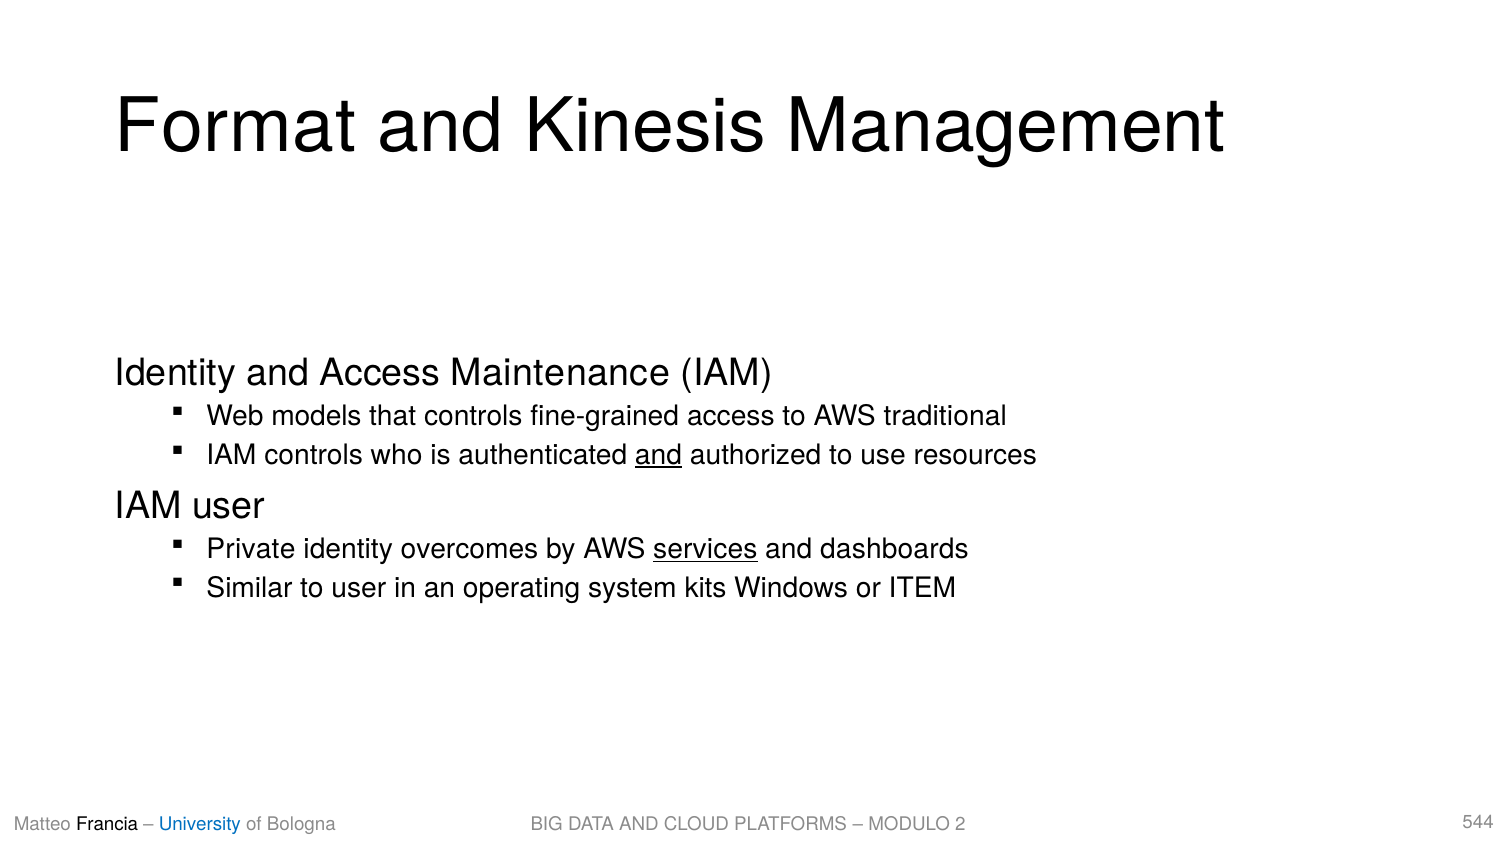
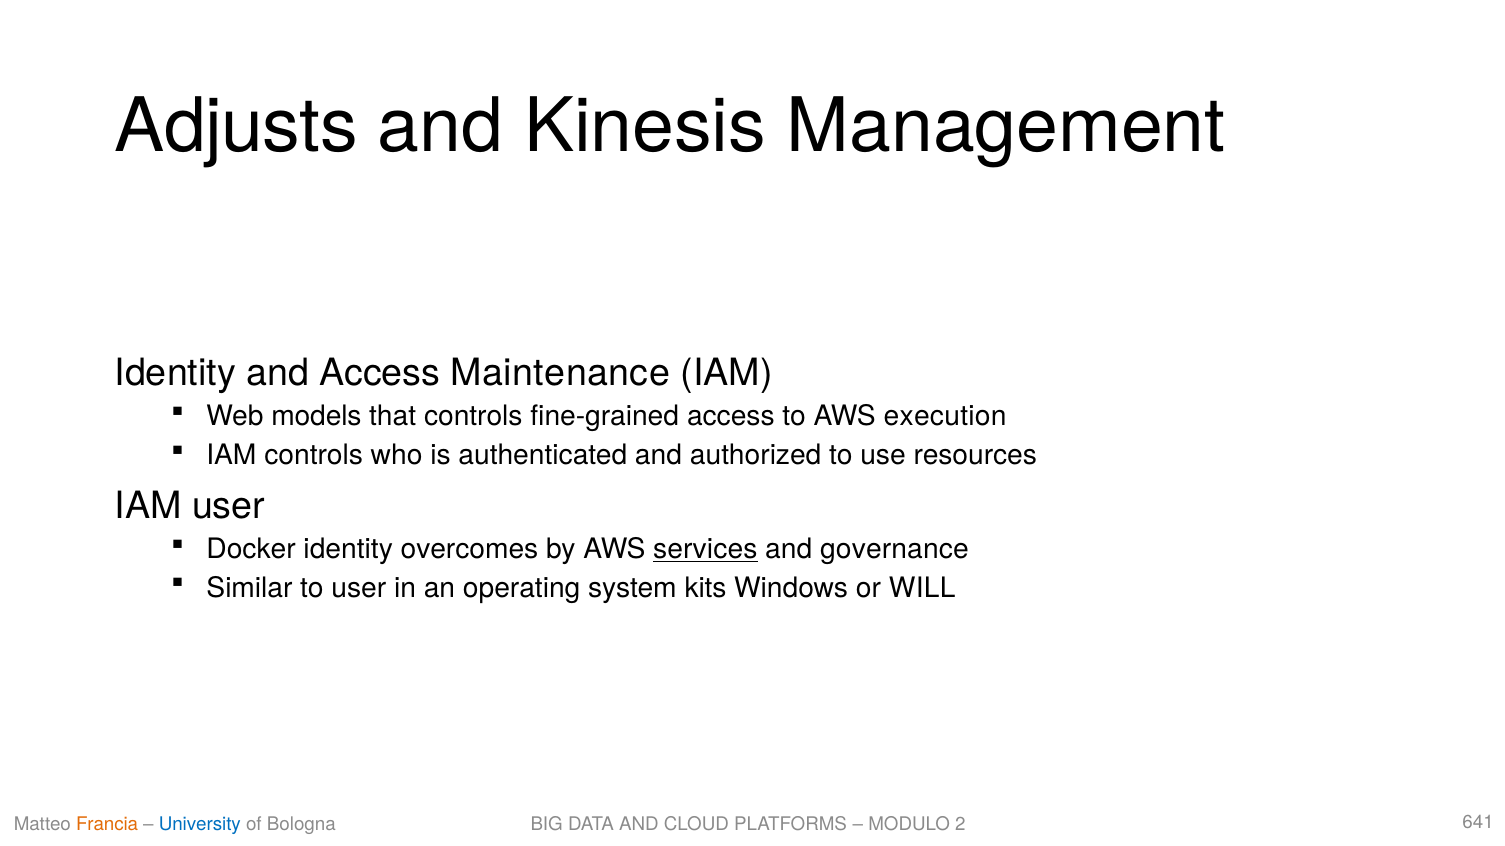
Format: Format -> Adjusts (236, 126)
traditional: traditional -> execution (945, 417)
and underline: present -> none (659, 455)
Private: Private -> Docker (251, 550)
dashboards: dashboards -> governance (894, 550)
ITEM: ITEM -> WILL (922, 588)
Francia colour: black -> orange (107, 825)
544: 544 -> 641 (1478, 823)
